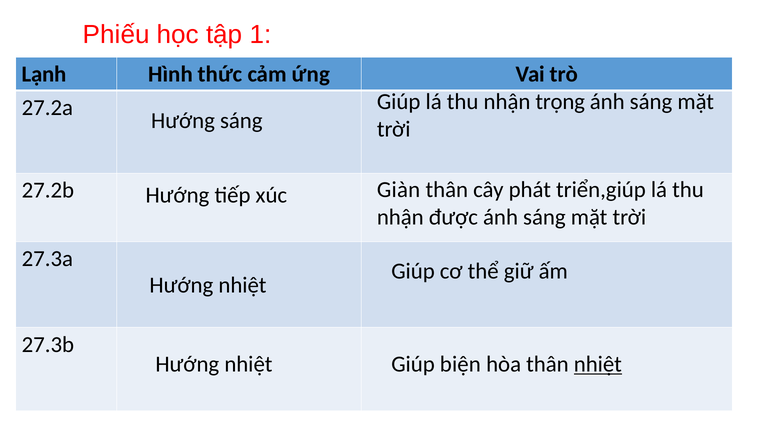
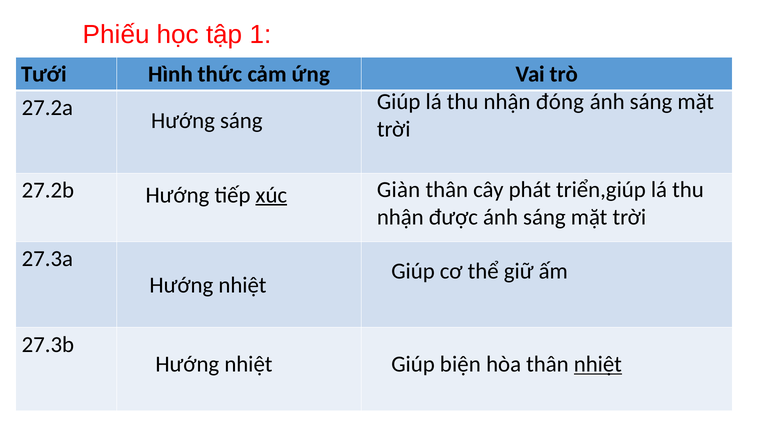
Lạnh: Lạnh -> Tưới (44, 74)
trọng: trọng -> đóng (560, 101)
xúc underline: none -> present (271, 195)
